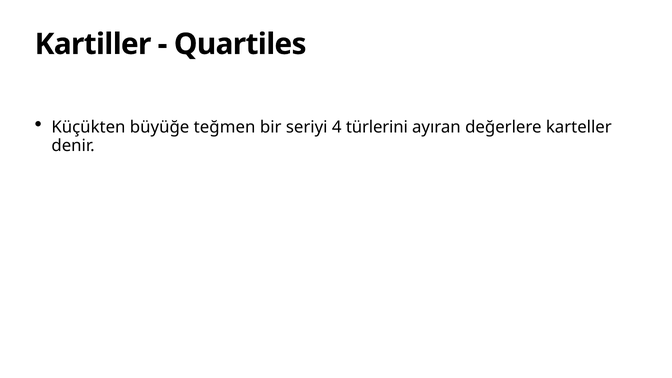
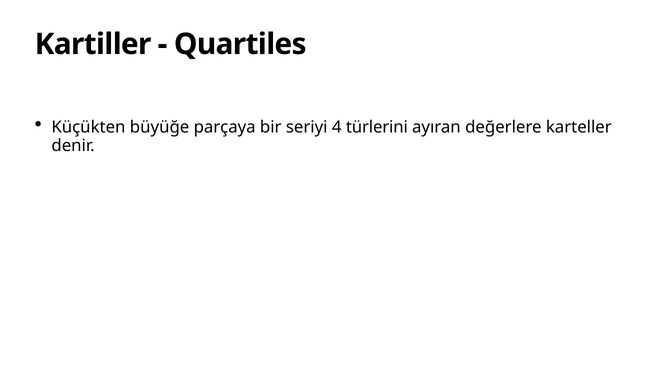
teğmen: teğmen -> parçaya (225, 127)
